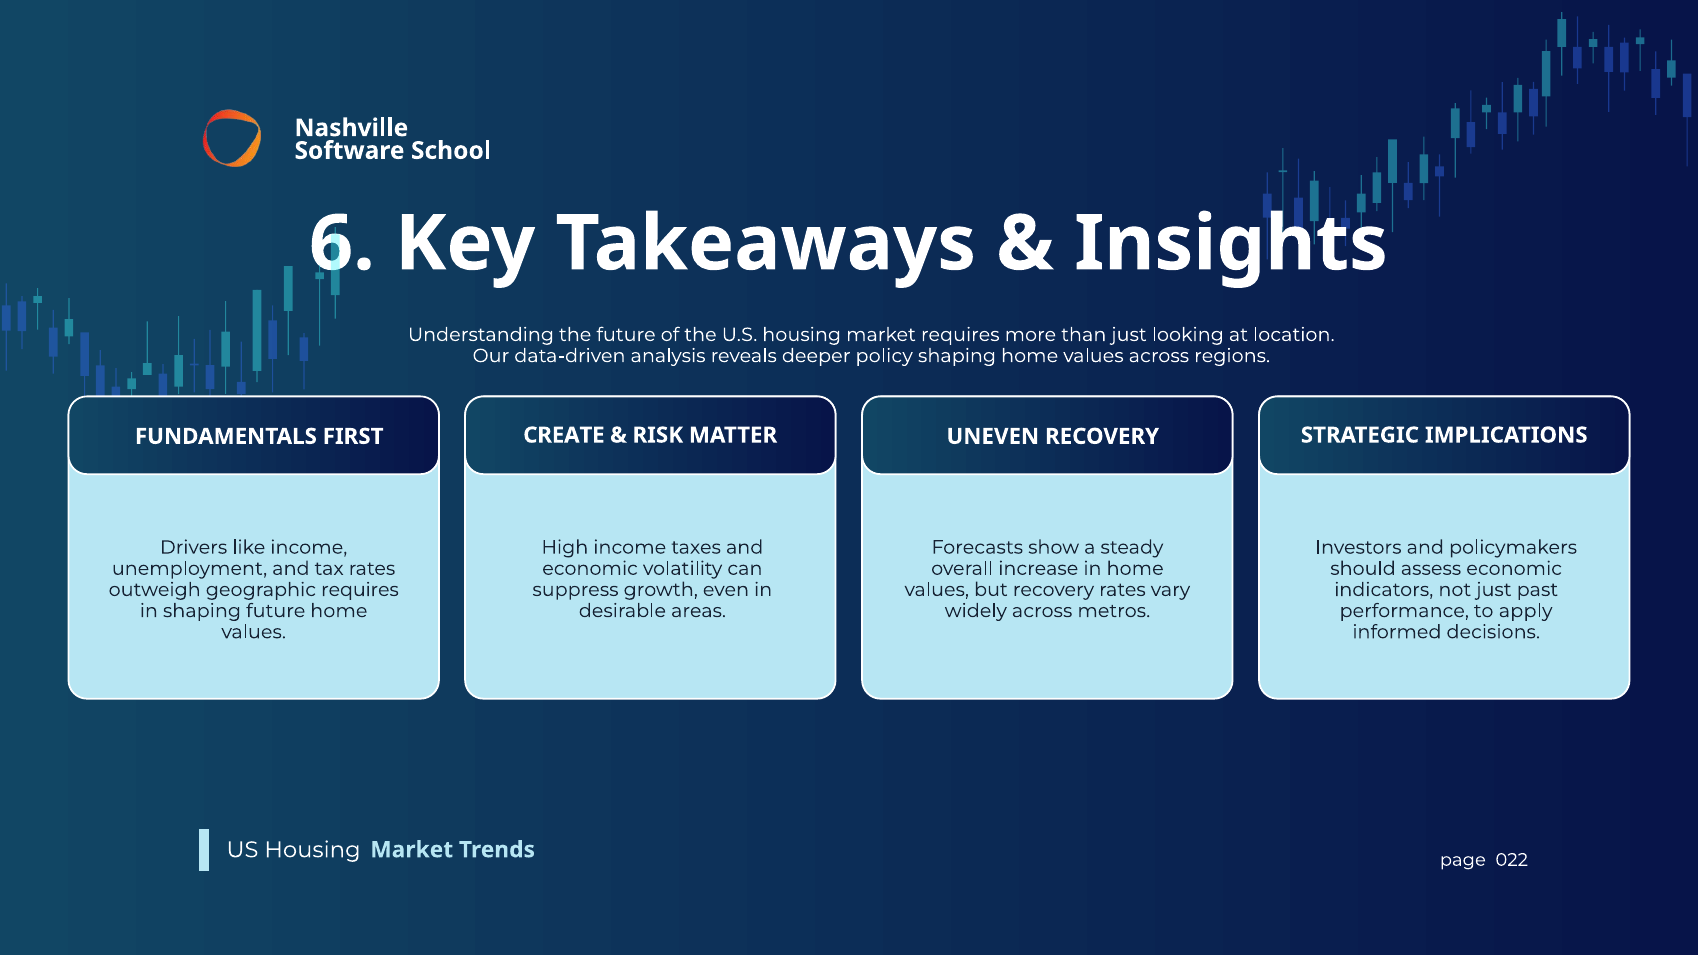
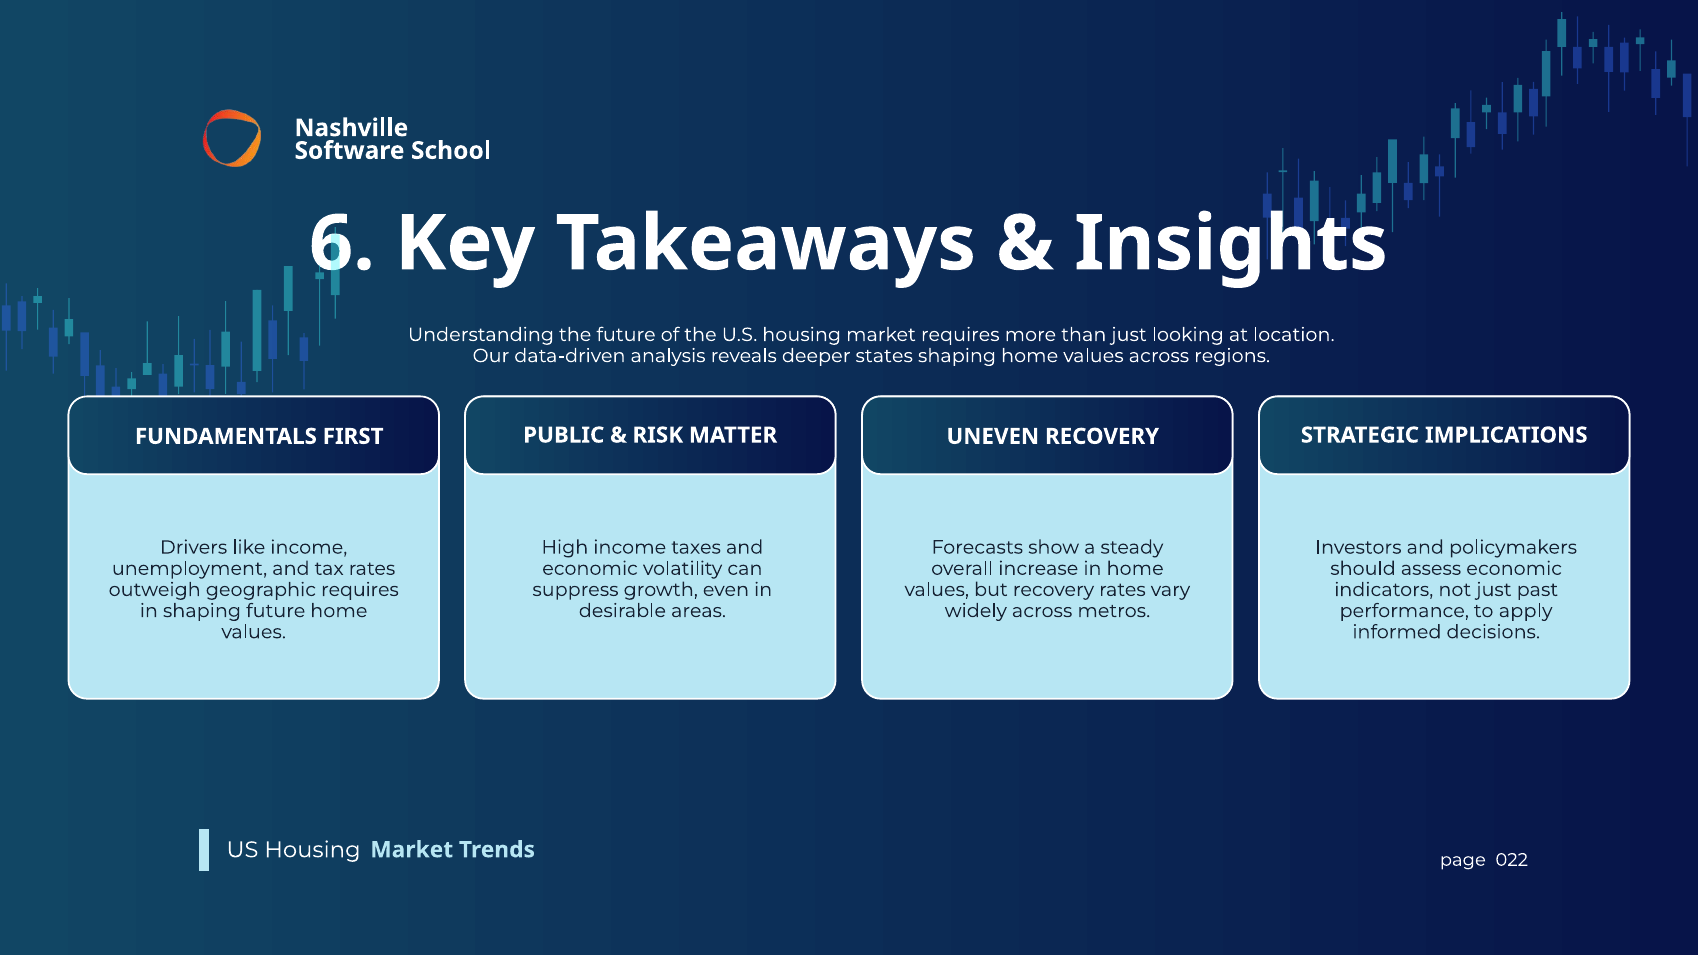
policy: policy -> states (884, 356)
CREATE: CREATE -> PUBLIC (564, 435)
